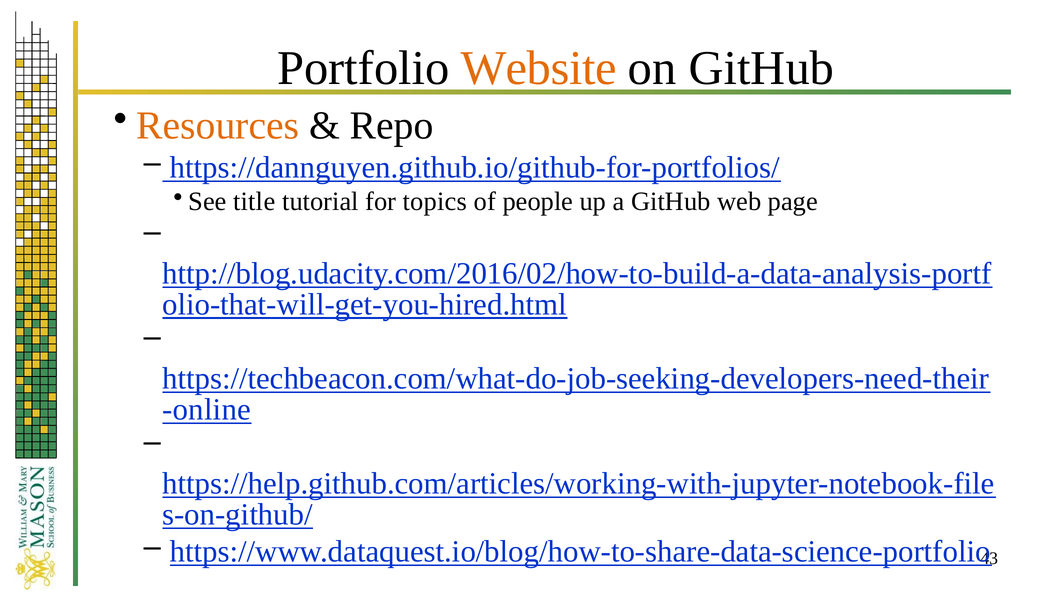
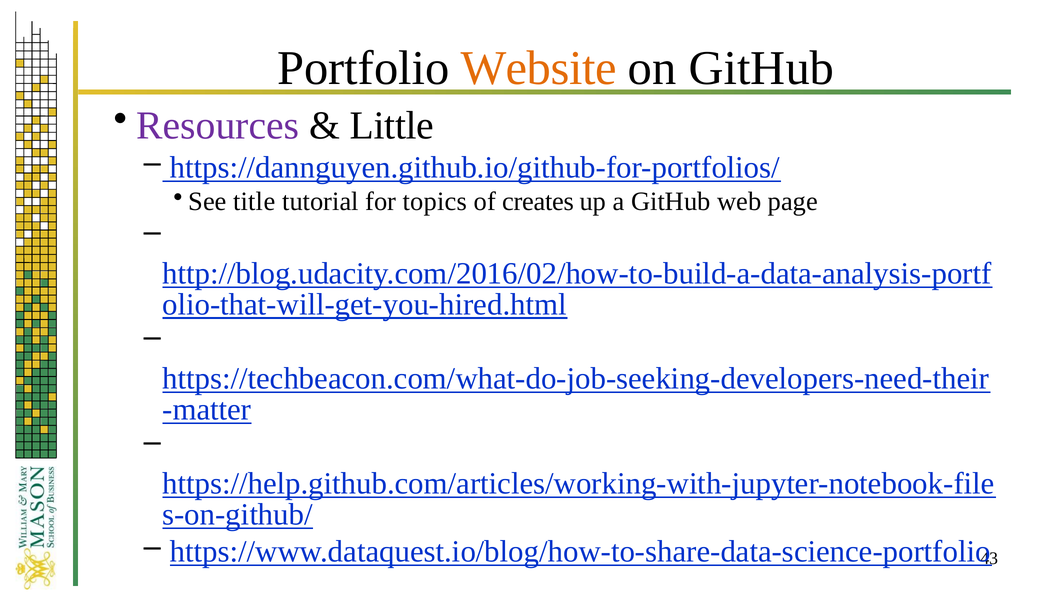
Resources colour: orange -> purple (218, 126)
Repo: Repo -> Little (392, 126)
people: people -> creates (538, 202)
online: online -> matter (207, 409)
